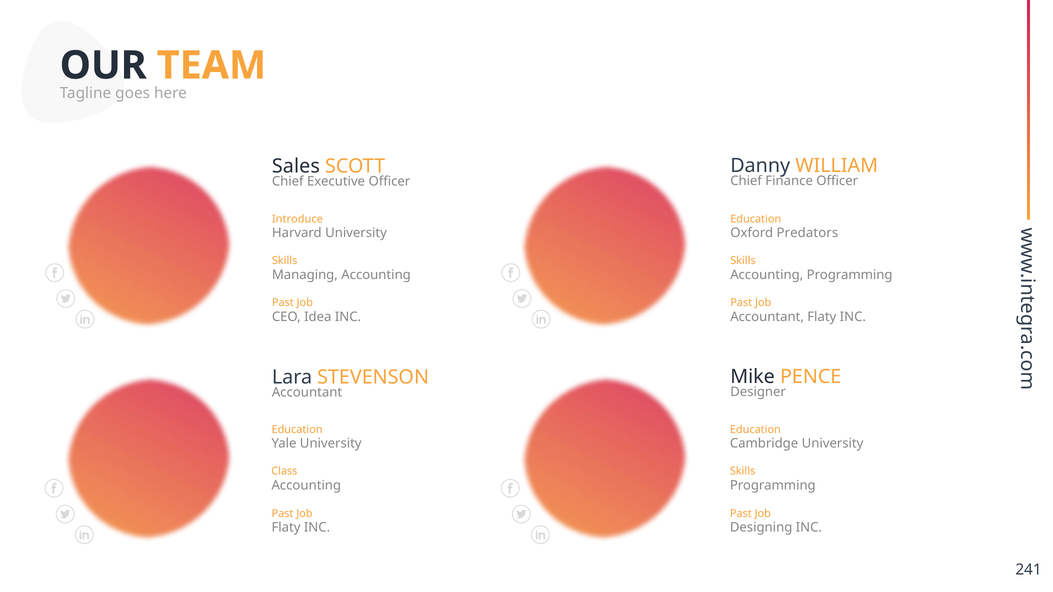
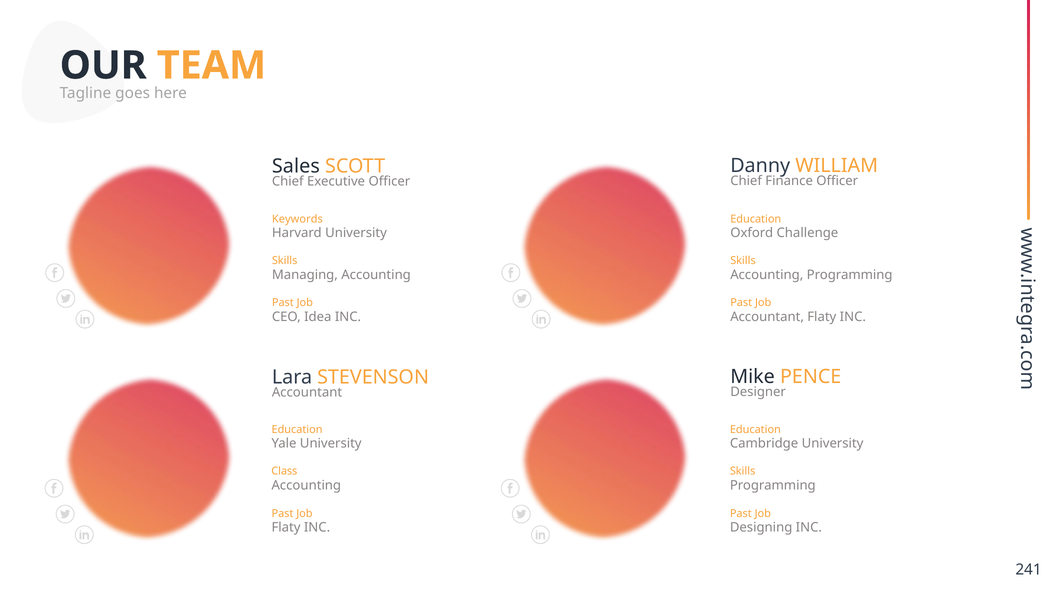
Introduce: Introduce -> Keywords (297, 219)
Predators: Predators -> Challenge (807, 233)
